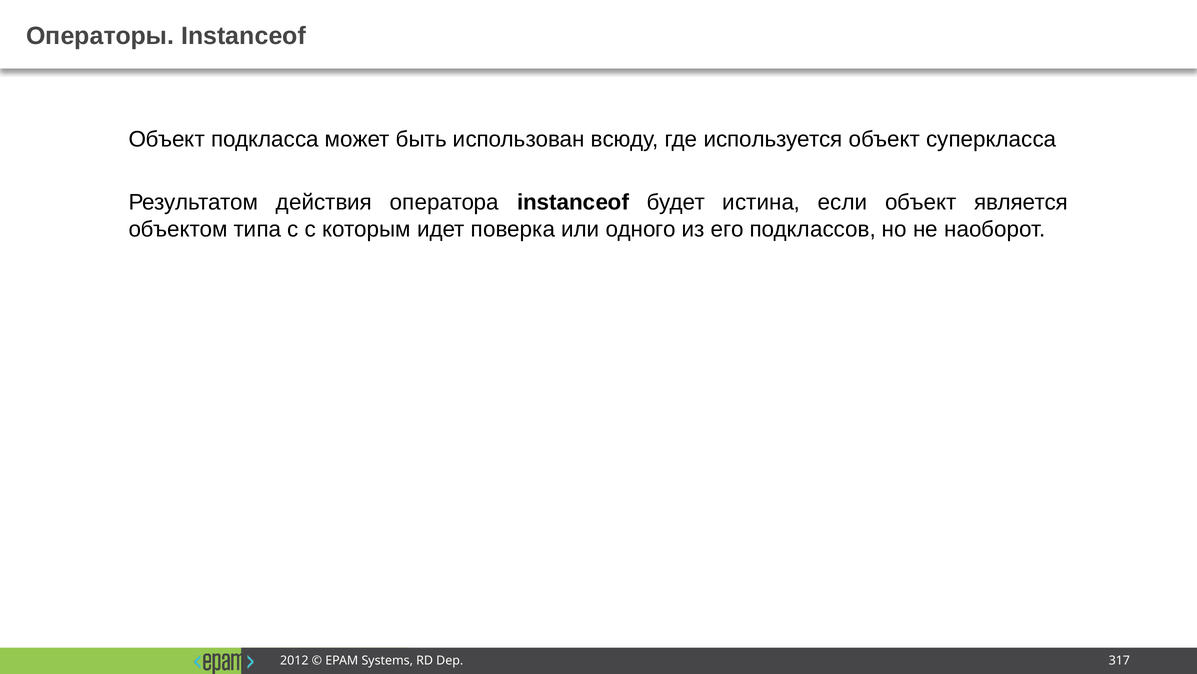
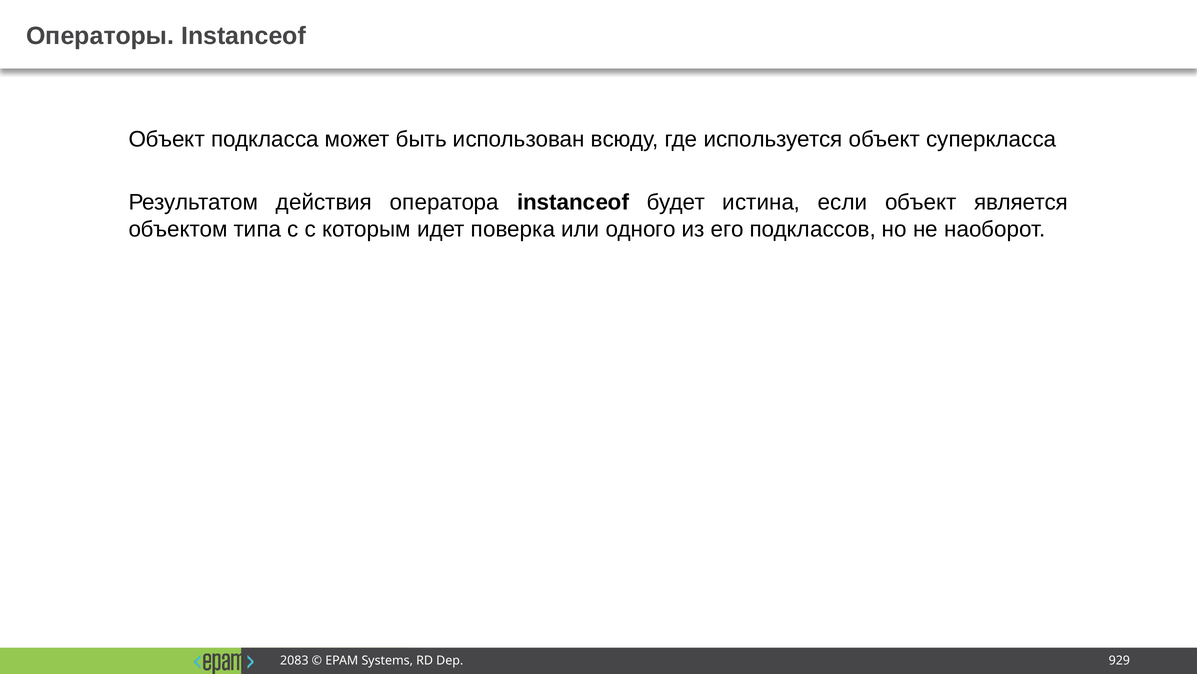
2012: 2012 -> 2083 (294, 660)
317: 317 -> 929 (1119, 660)
